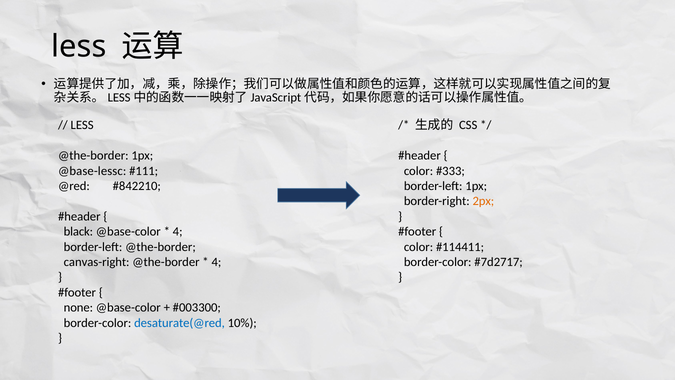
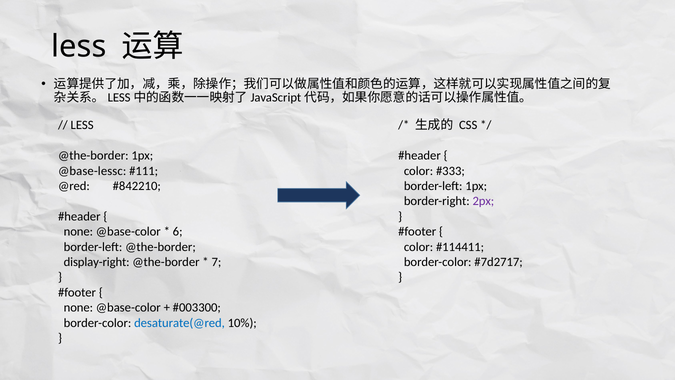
2px colour: orange -> purple (483, 201)
black: black -> none (78, 232)
4: 4 -> 6 (178, 232)
canvas-right: canvas-right -> display-right (97, 262)
4: 4 -> 7 (216, 262)
